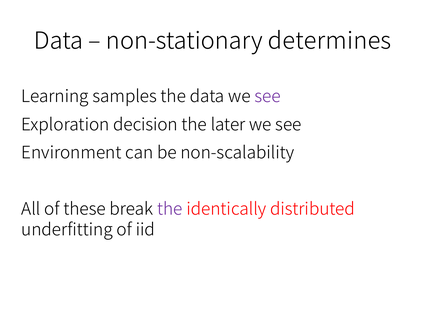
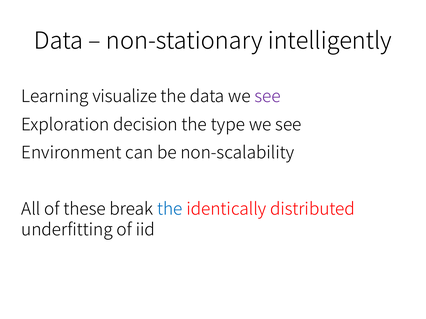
determines: determines -> intelligently (330, 41)
samples: samples -> visualize (125, 97)
later: later -> type (228, 125)
the colour: purple -> blue (170, 210)
